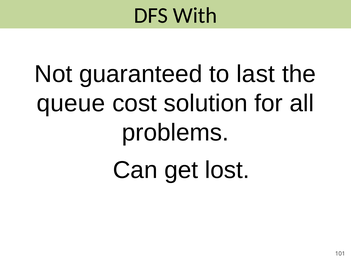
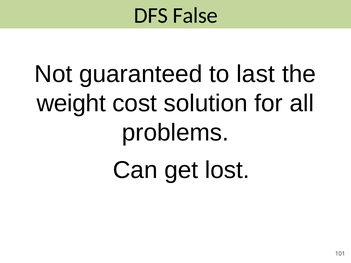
With: With -> False (195, 16)
queue: queue -> weight (71, 103)
